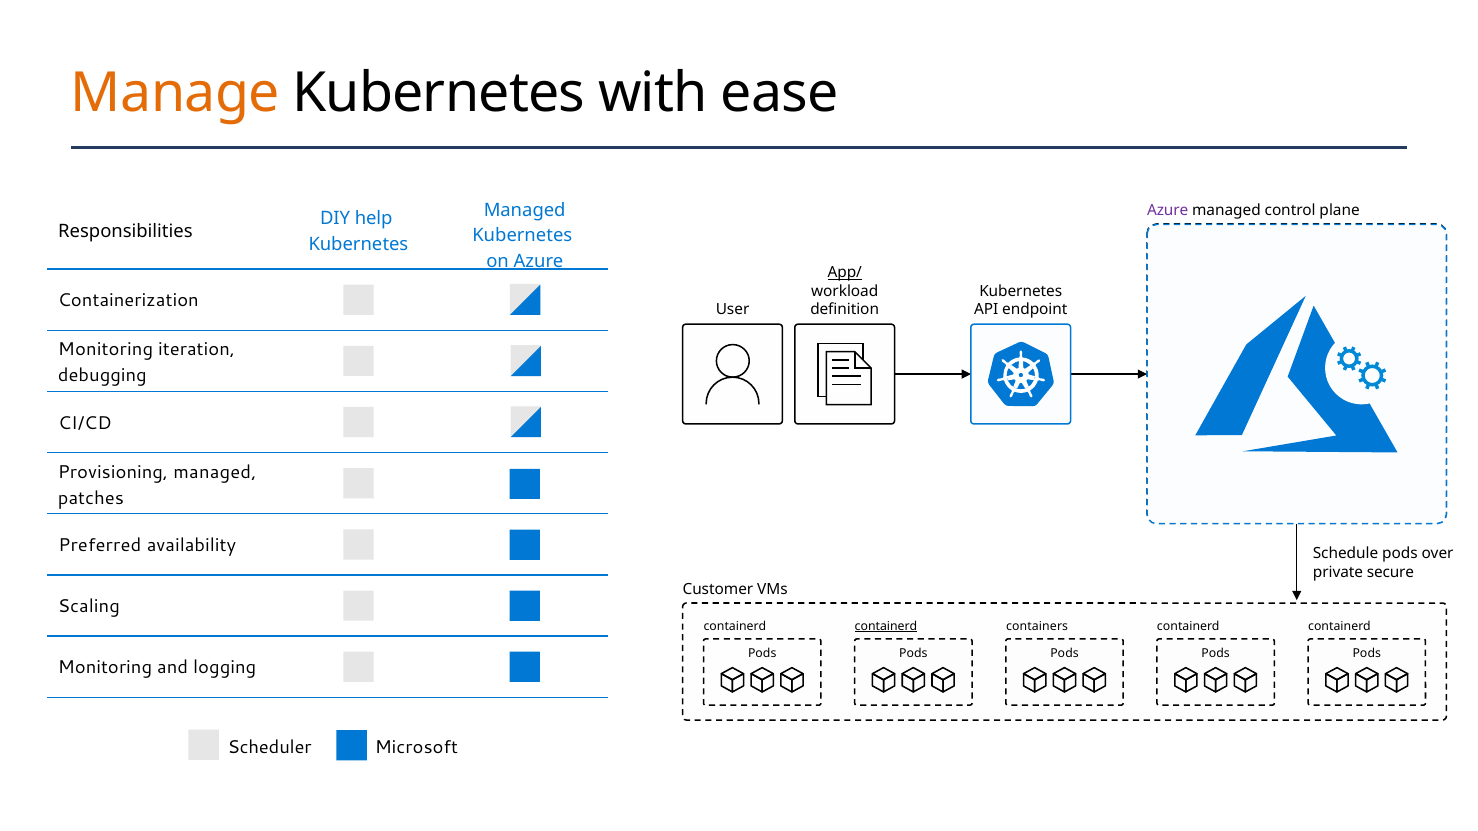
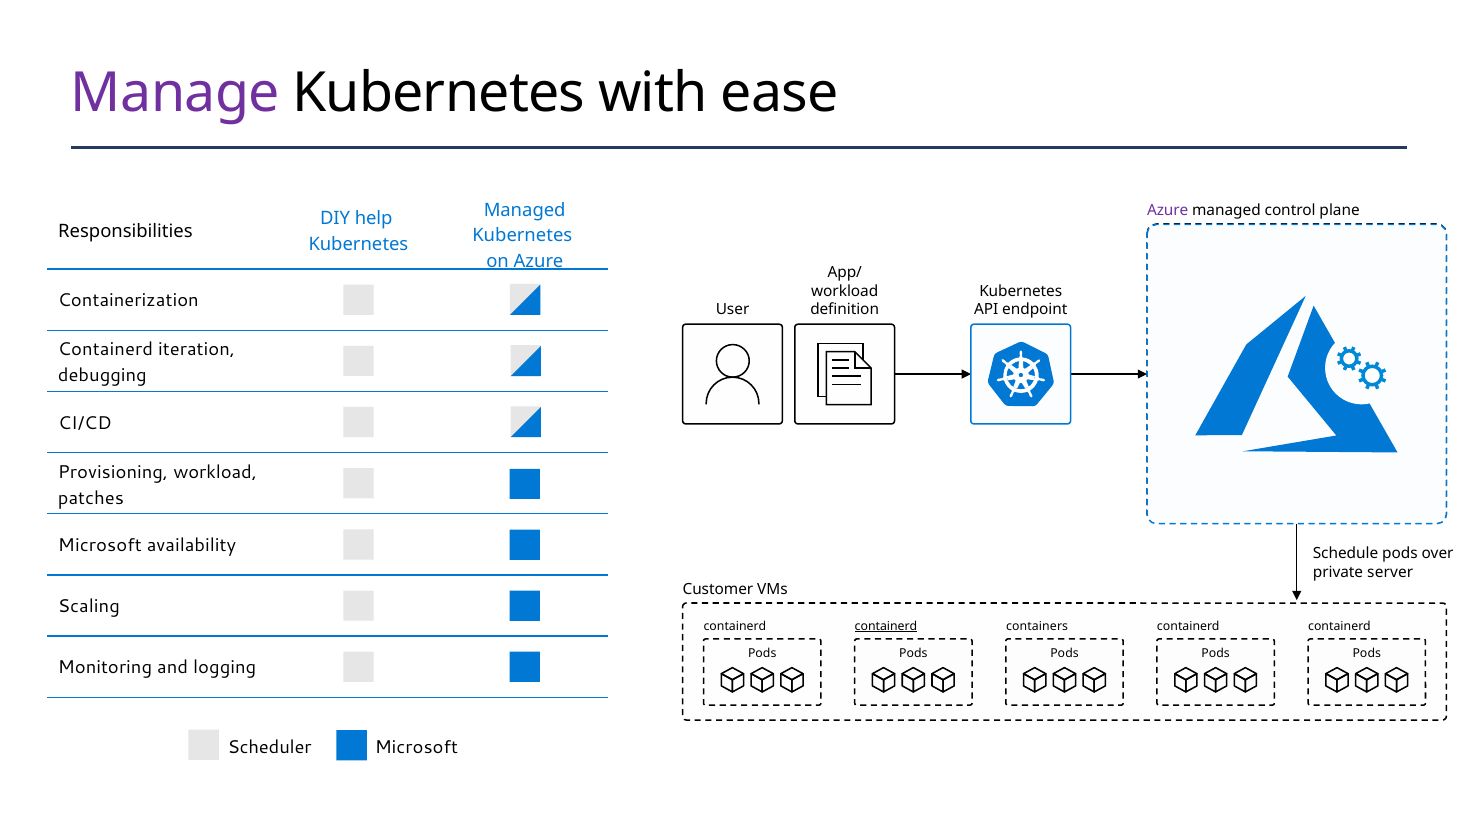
Manage colour: orange -> purple (176, 93)
App/ underline: present -> none (845, 273)
Monitoring: Monitoring -> Containerd (106, 350)
Provisioning managed: managed -> workload (215, 472)
Preferred: Preferred -> Microsoft (100, 545)
private secure: secure -> server (1390, 573)
